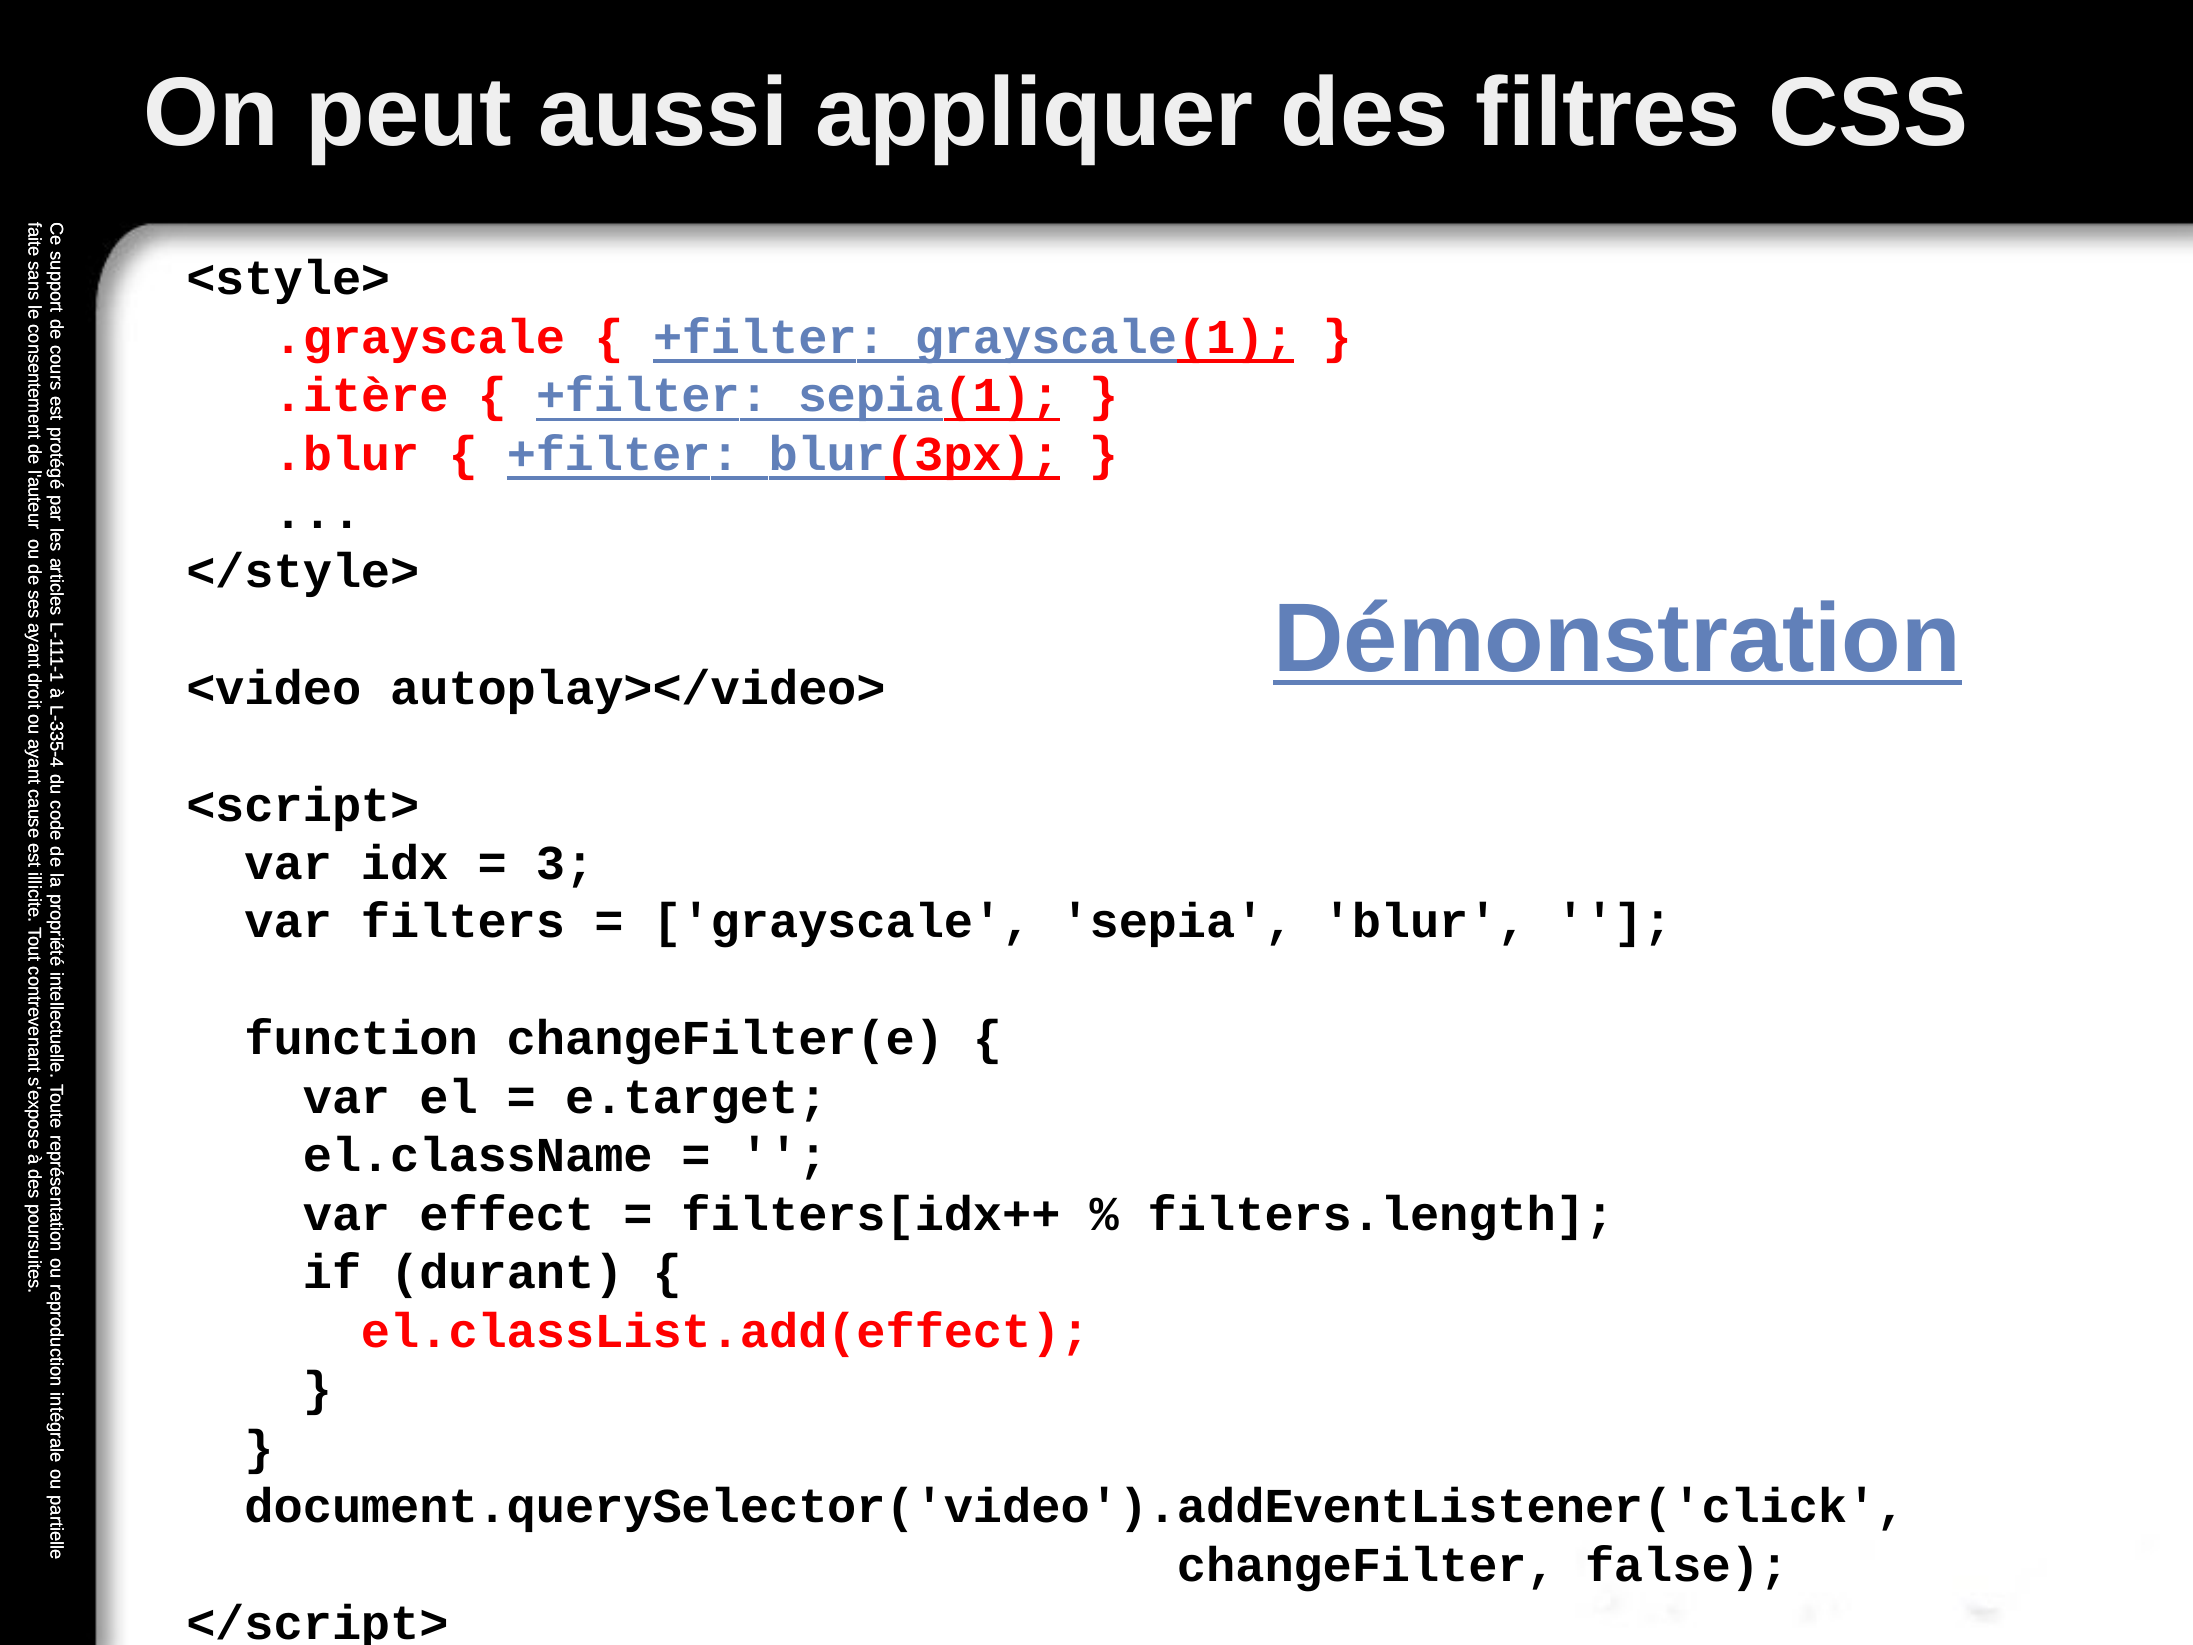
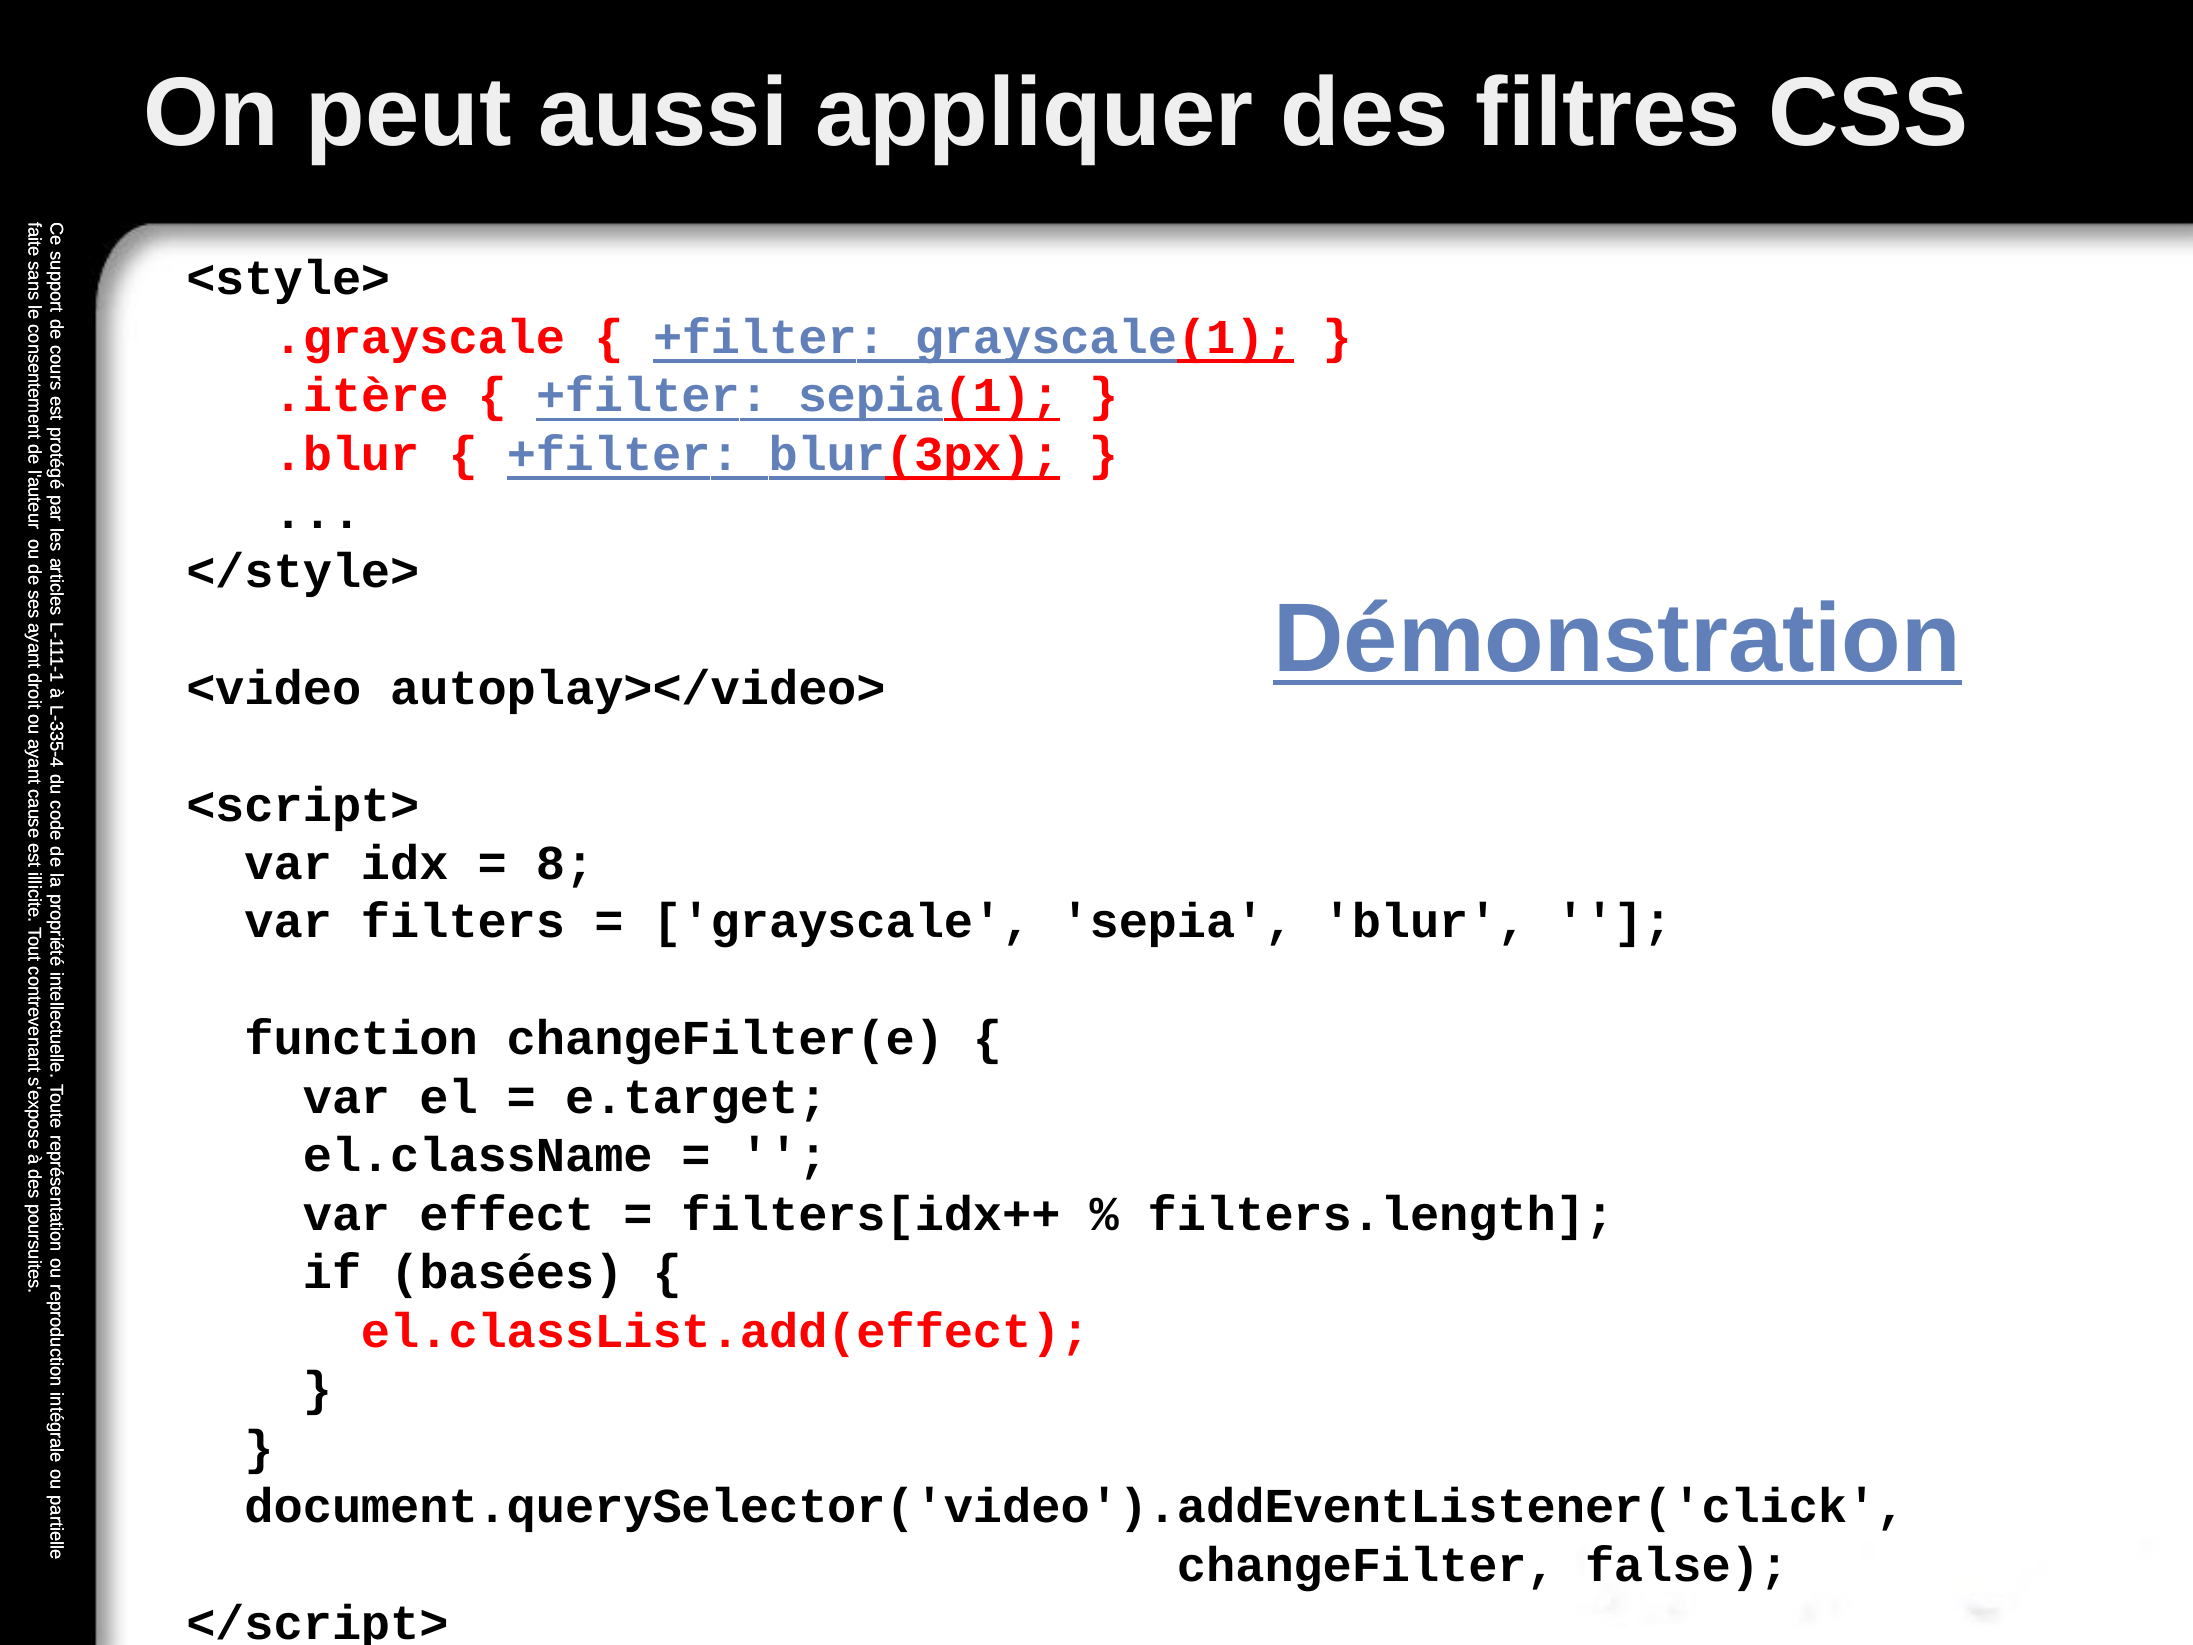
3: 3 -> 8 (565, 863)
durant: durant -> basées (507, 1272)
